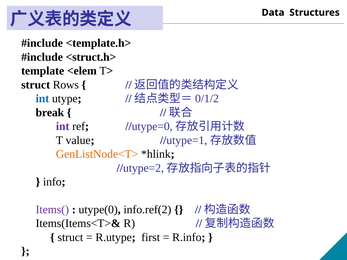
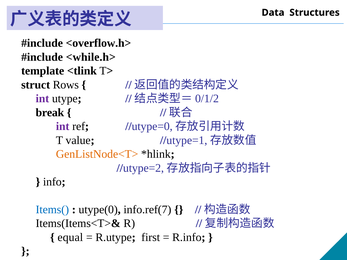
<template.h>: <template.h> -> <overflow.h> (98, 43)
<struct.h>: <struct.h> -> <while.h> (91, 57)
<elem: <elem -> <tlink (82, 71)
int colour: blue -> purple (42, 99)
Items( colour: purple -> blue (52, 210)
info.ref(2: info.ref(2 -> info.ref(7 (147, 210)
struct: struct -> equal (70, 237)
